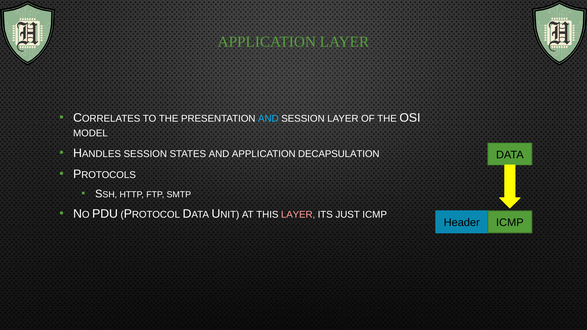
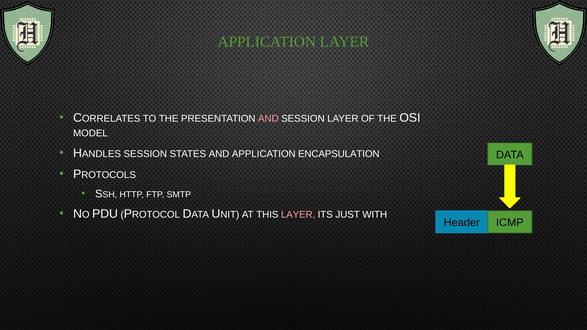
AND colour: light blue -> pink (268, 119)
DECAPSULATION: DECAPSULATION -> ENCAPSULATION (339, 154)
JUST ICMP: ICMP -> WITH (375, 215)
